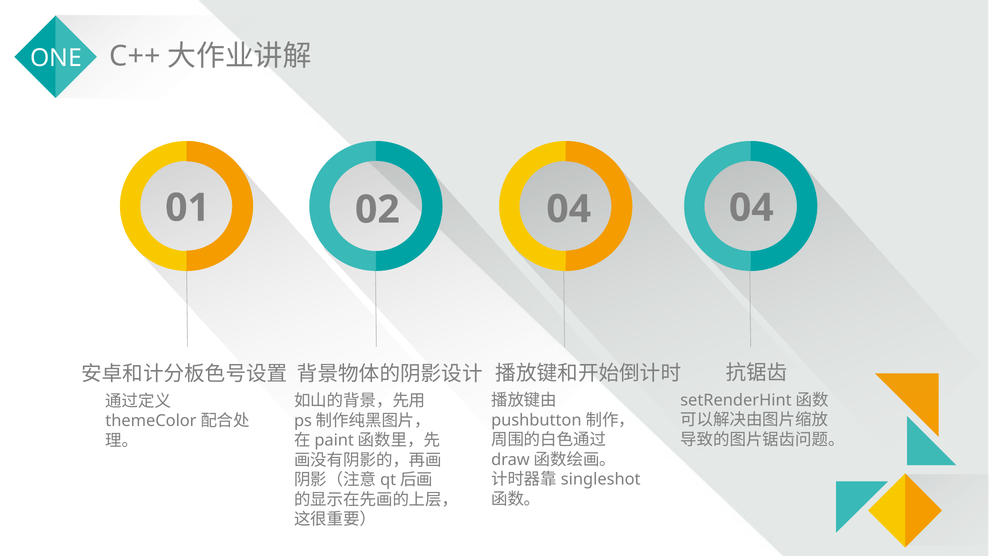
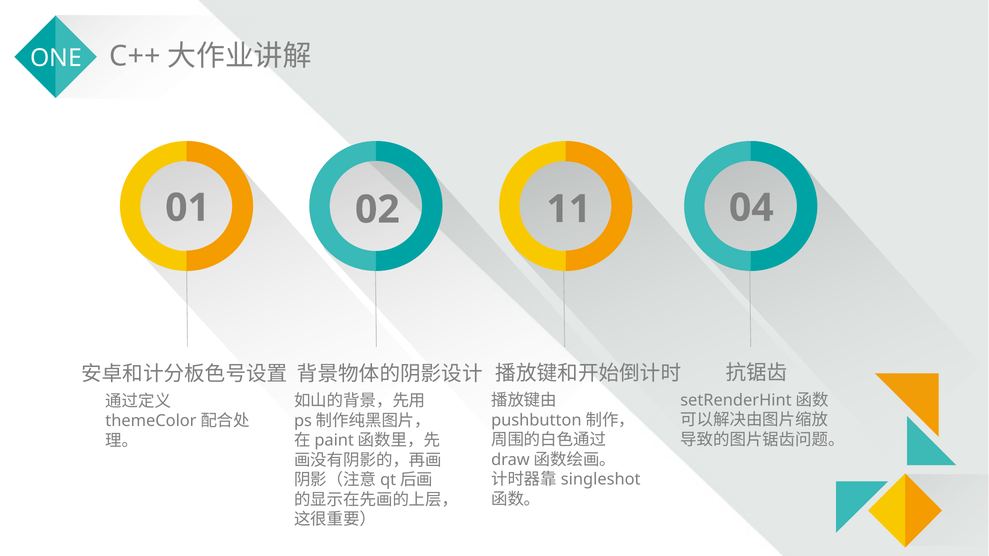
01 04: 04 -> 11 (569, 209)
